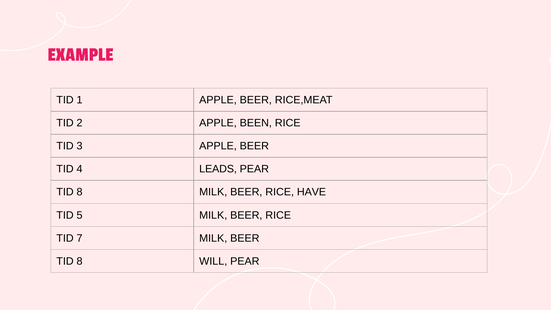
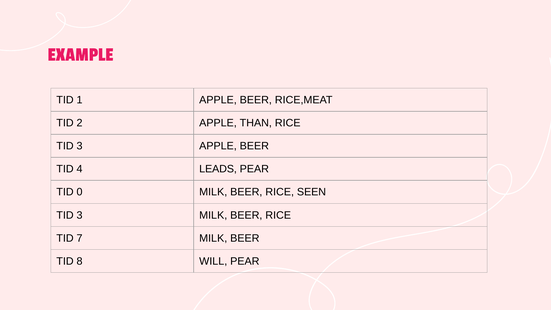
BEEN: BEEN -> THAN (256, 123)
8: 8 -> 0 (80, 192)
HAVE: HAVE -> SEEN (312, 192)
5: 5 -> 3 (80, 215)
